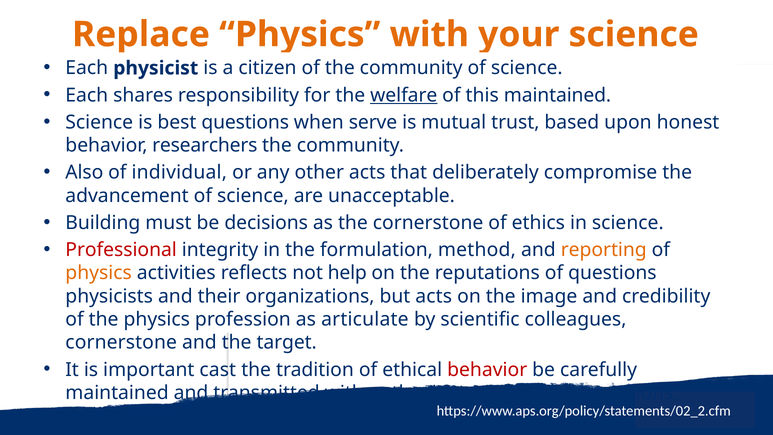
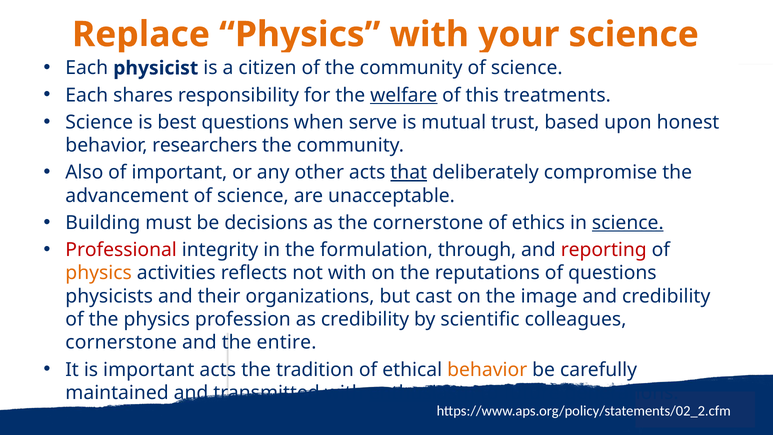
this maintained: maintained -> treatments (557, 95)
of individual: individual -> important (179, 172)
that underline: none -> present (409, 172)
science underline: none -> present (628, 223)
method: method -> through (477, 250)
reporting colour: orange -> red (604, 250)
not help: help -> with (347, 273)
but acts: acts -> cast (434, 296)
as articulate: articulate -> credibility (365, 319)
target: target -> entire (287, 342)
important cast: cast -> acts (218, 369)
behavior colour: red -> orange (487, 369)
